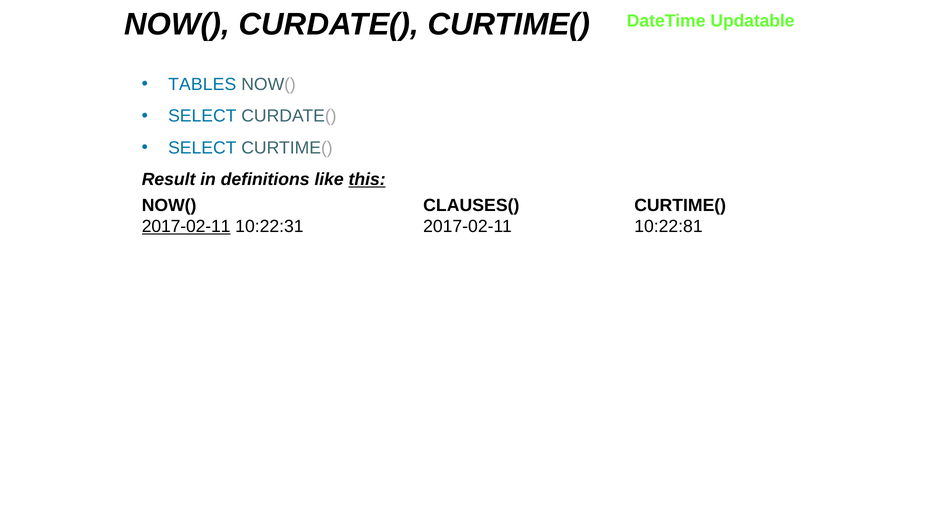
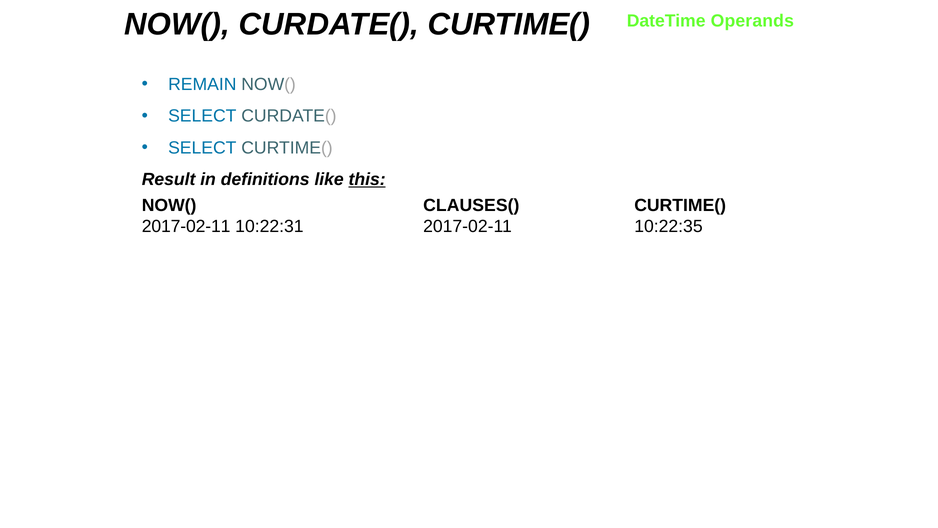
Updatable: Updatable -> Operands (752, 21)
TABLES: TABLES -> REMAIN (202, 84)
2017-02-11 underline: present -> none (186, 226)
10:22:81: 10:22:81 -> 10:22:35 (668, 226)
